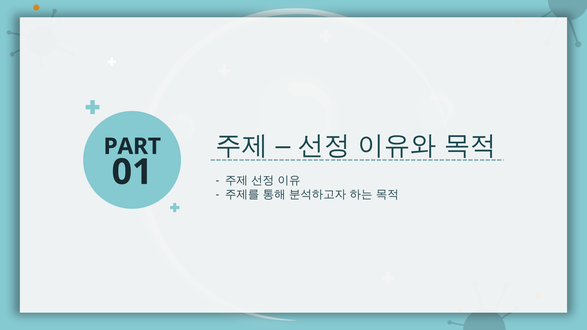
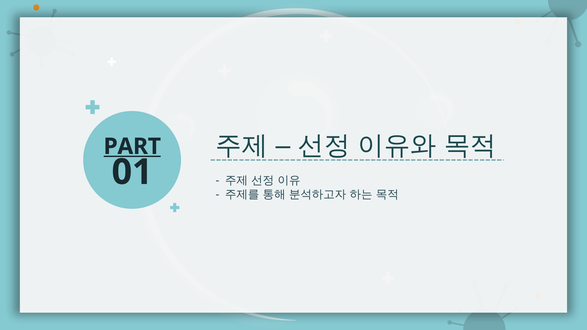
PART underline: none -> present (132, 146)
